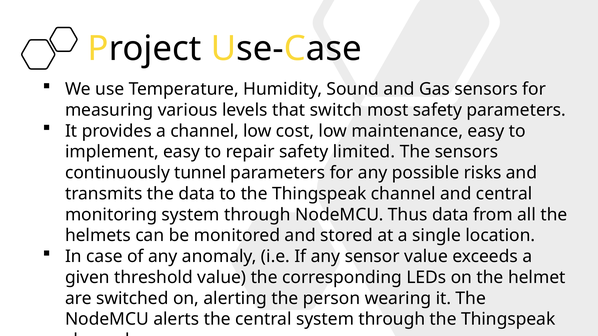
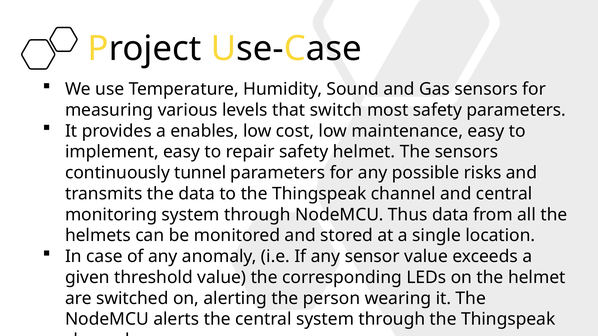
a channel: channel -> enables (205, 131)
safety limited: limited -> helmet (364, 152)
